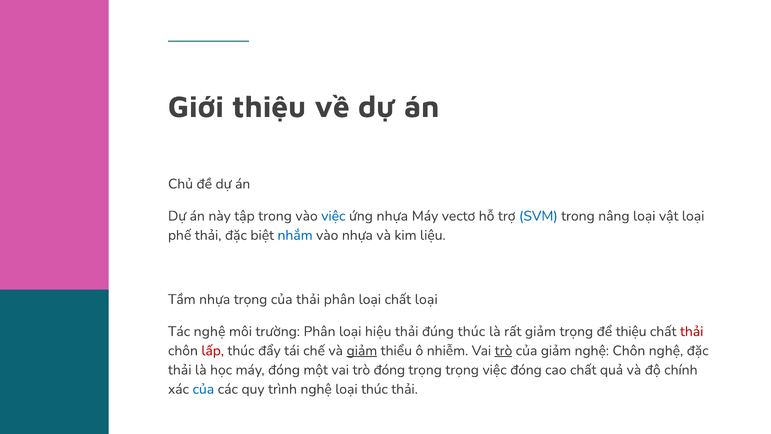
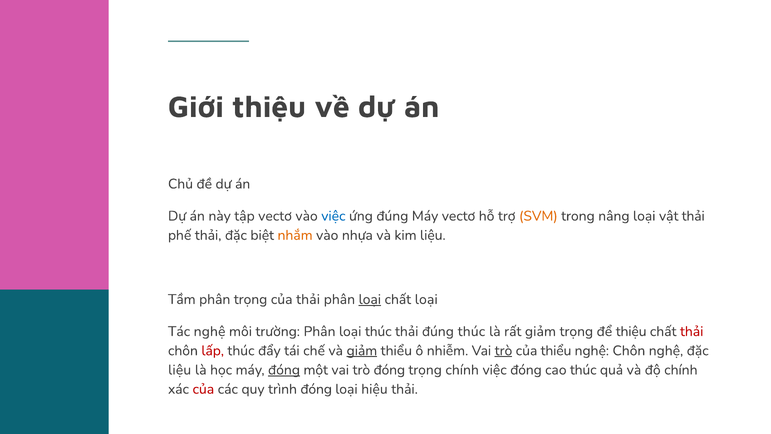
tập trong: trong -> vectơ (275, 216)
ứng nhựa: nhựa -> đúng (392, 216)
SVM colour: blue -> orange (538, 216)
vật loại: loại -> thải (693, 216)
nhắm colour: blue -> orange (295, 235)
Tầm nhựa: nhựa -> phân (215, 299)
loại underline: none -> present (370, 299)
loại hiệu: hiệu -> thúc (378, 331)
của giảm: giảm -> thiểu (556, 350)
thải: thải -> liệu (180, 370)
đóng underline: none -> present (284, 370)
trọng trọng: trọng -> chính (462, 370)
cao chất: chất -> thúc (583, 370)
của colour: blue -> red (203, 389)
trình nghệ: nghệ -> đóng (316, 389)
loại thúc: thúc -> hiệu (374, 389)
